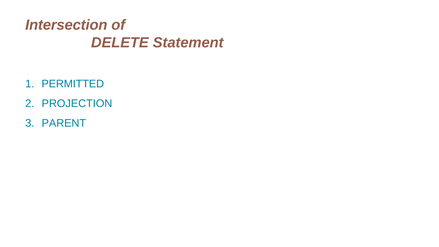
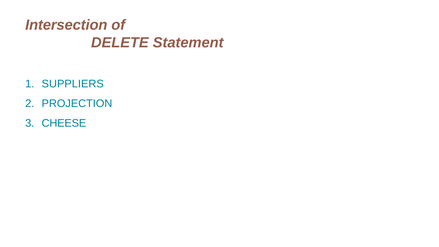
PERMITTED: PERMITTED -> SUPPLIERS (73, 84)
PARENT: PARENT -> CHEESE (64, 123)
